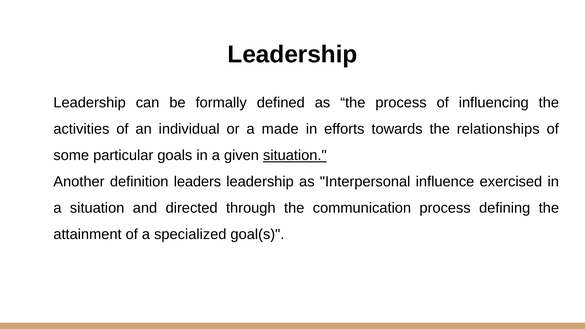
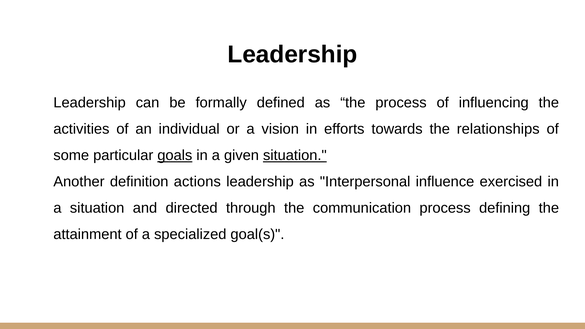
made: made -> vision (280, 129)
goals underline: none -> present (175, 155)
leaders: leaders -> actions (197, 182)
